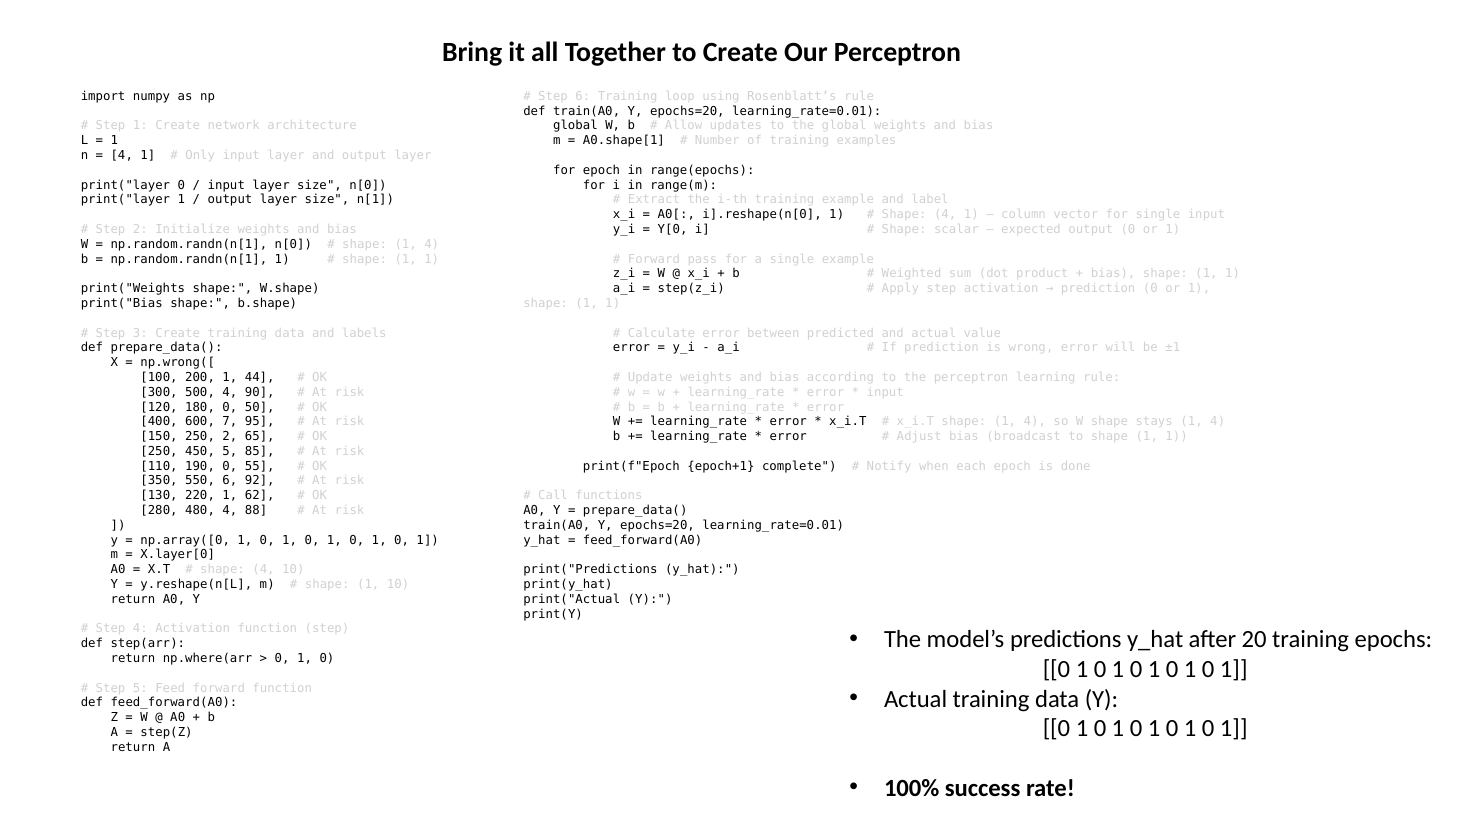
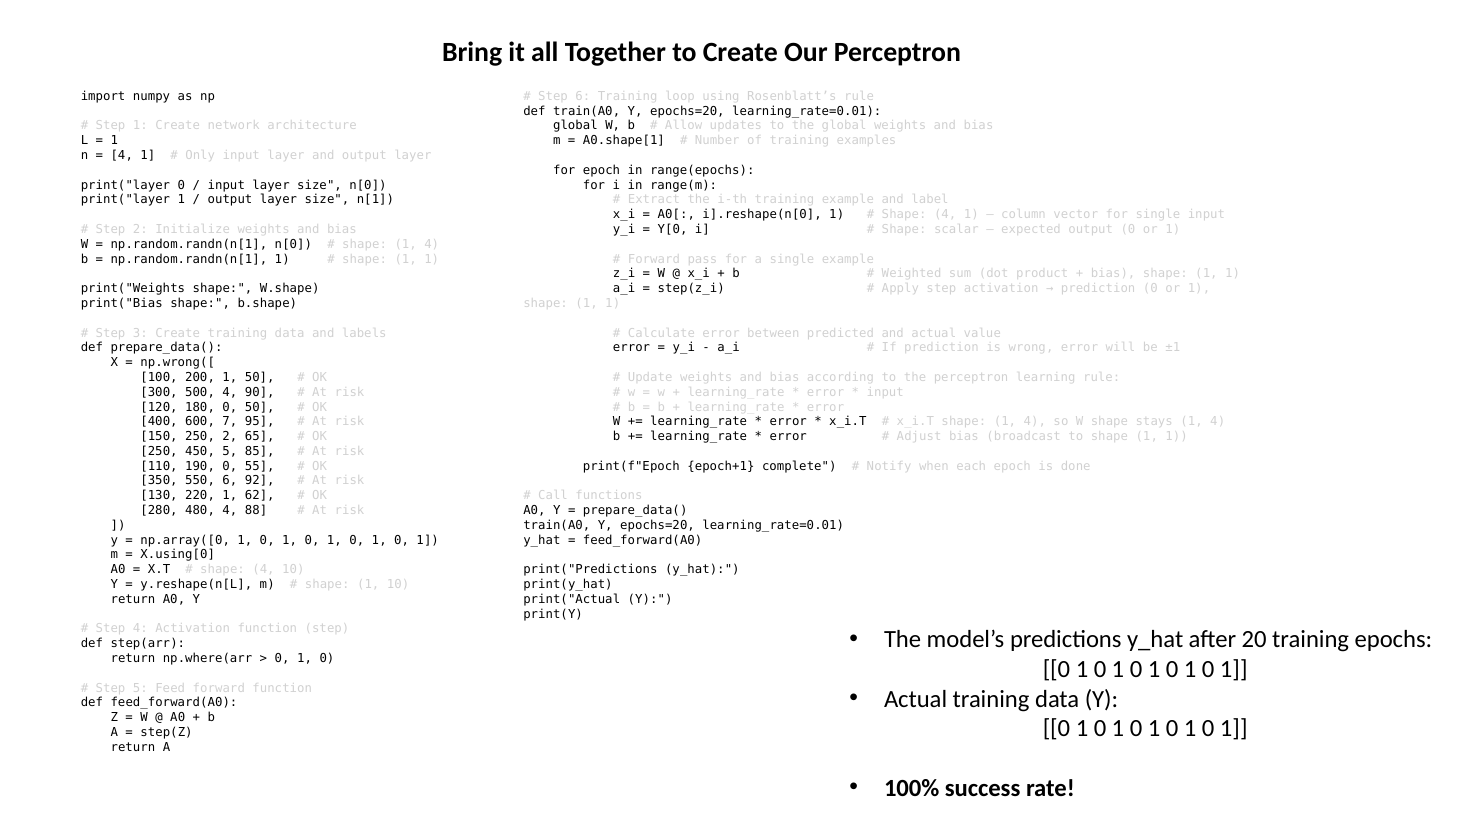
1 44: 44 -> 50 (260, 377)
X.layer[0: X.layer[0 -> X.using[0 (178, 555)
